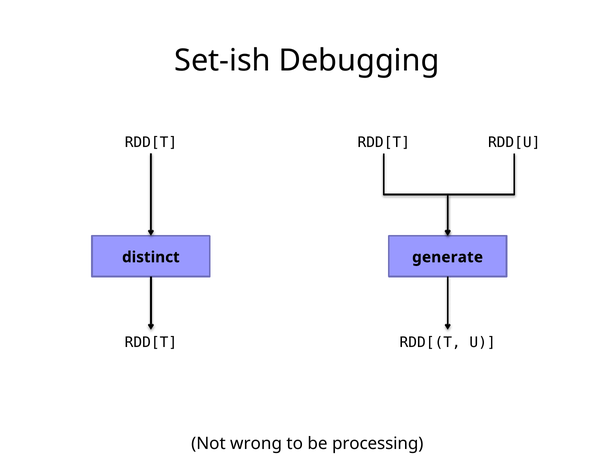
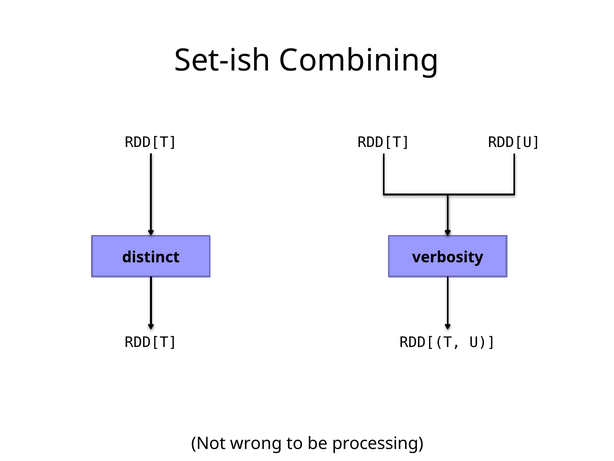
Debugging: Debugging -> Combining (359, 60)
generate: generate -> verbosity (448, 257)
